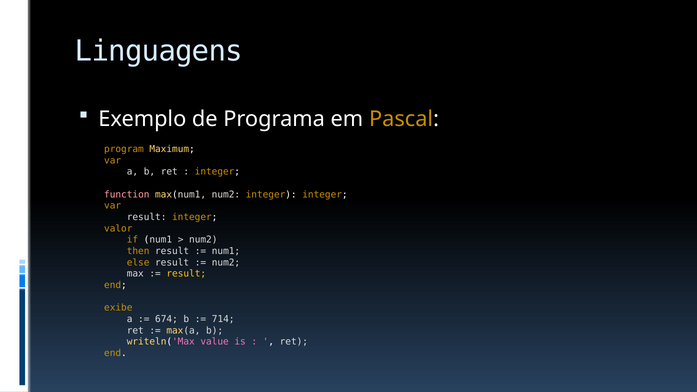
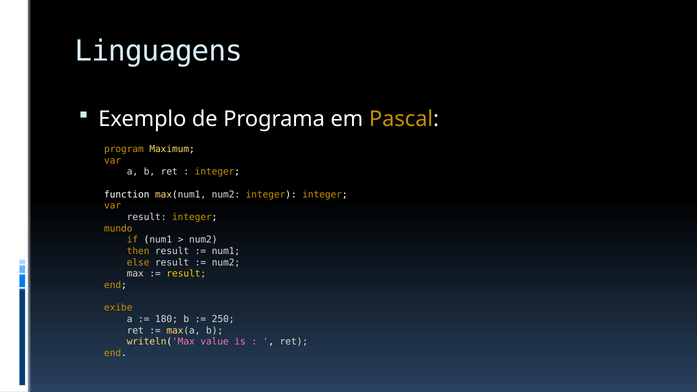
function colour: pink -> white (127, 194)
valor: valor -> mundo (118, 228)
674: 674 -> 180 (166, 319)
714: 714 -> 250 (223, 319)
